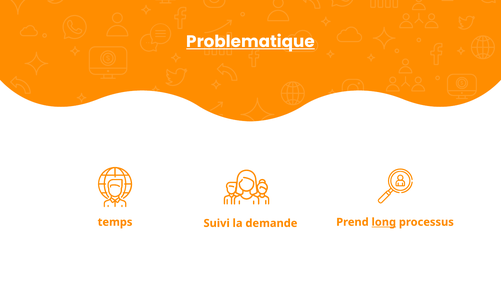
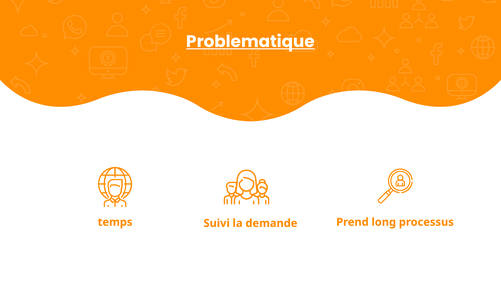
long underline: present -> none (384, 222)
